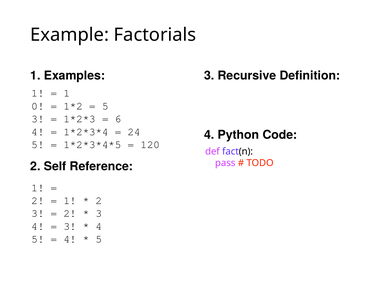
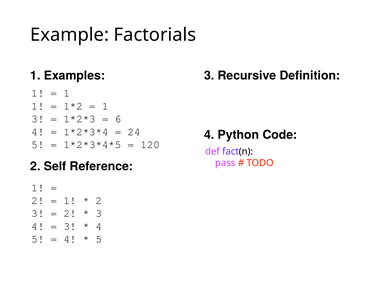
0: 0 -> 1 (38, 106)
5: 5 -> 1 (105, 106)
